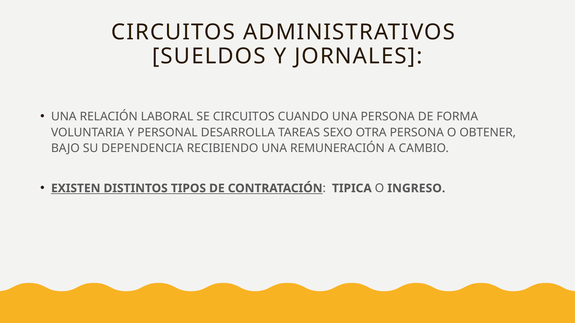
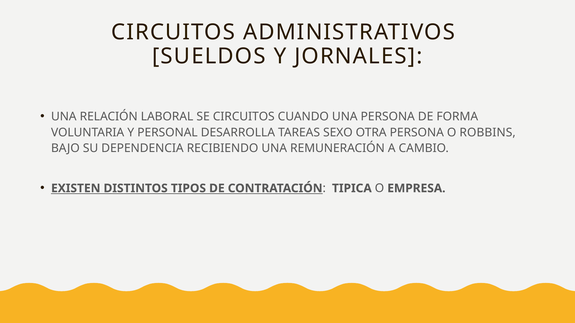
OBTENER: OBTENER -> ROBBINS (488, 133)
INGRESO: INGRESO -> EMPRESA (416, 189)
